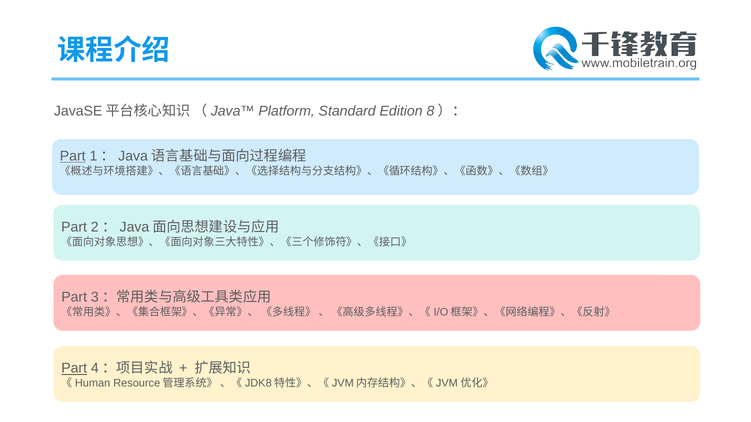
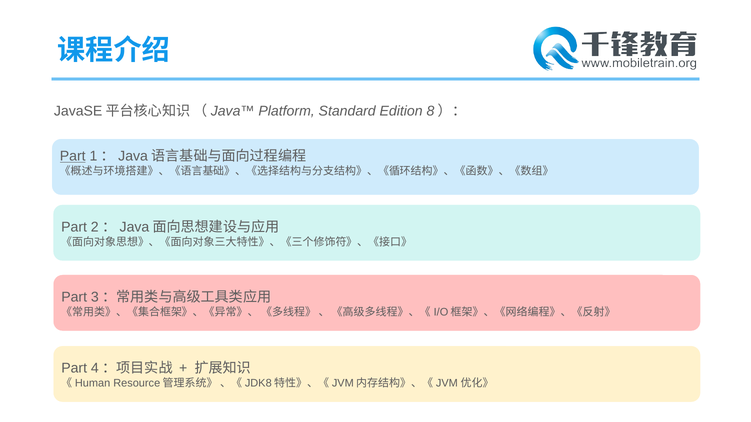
Part underline: present -> none (74, 369)
